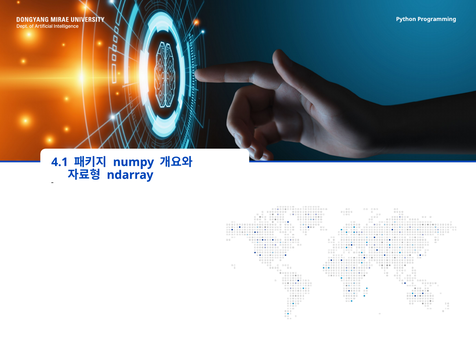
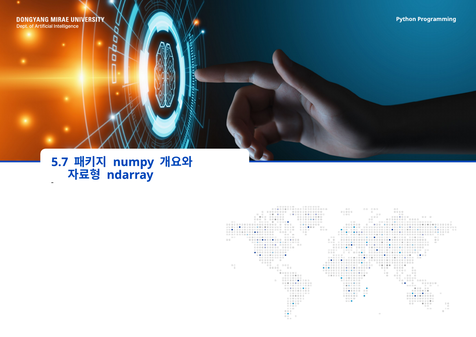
4.1: 4.1 -> 5.7 (60, 162)
